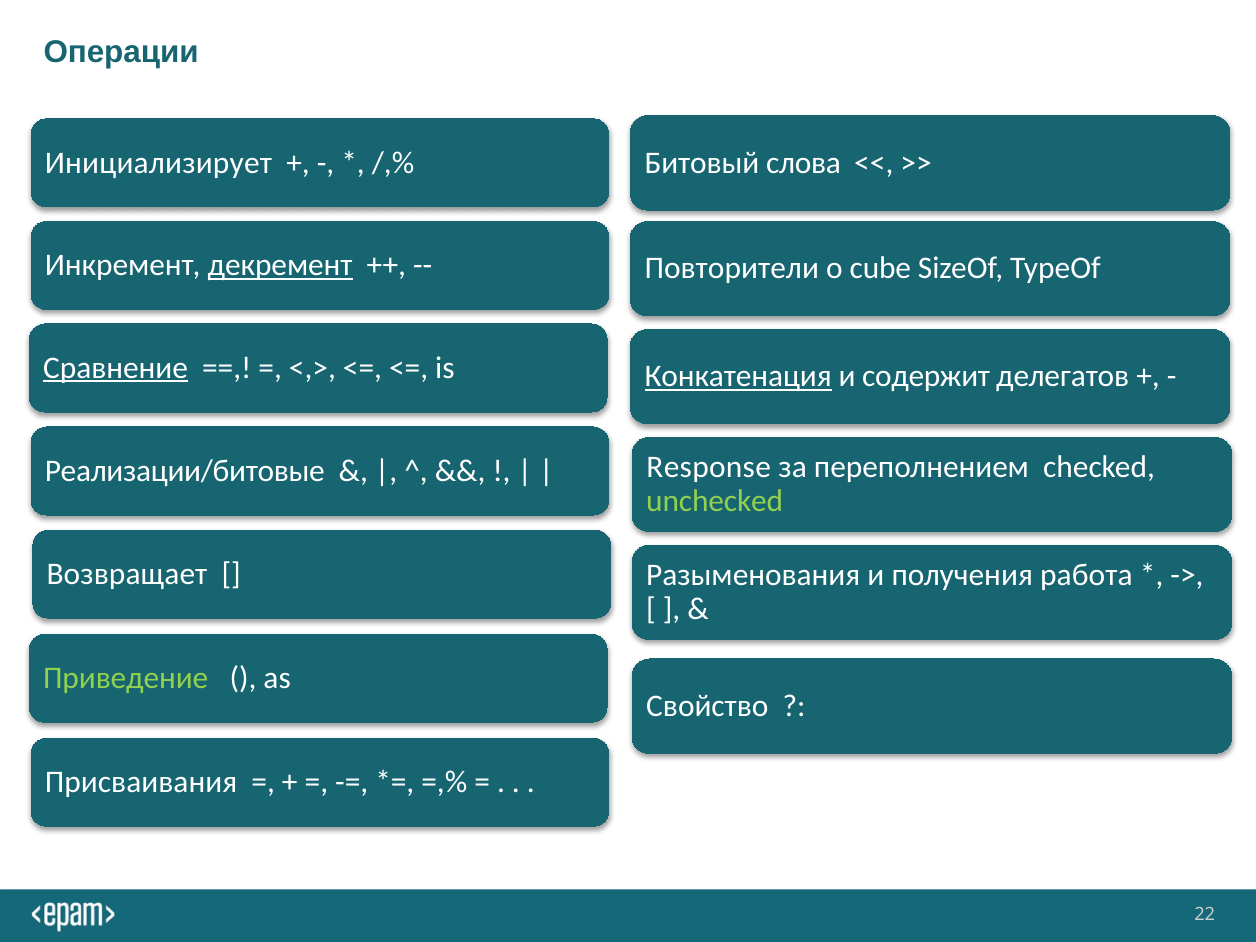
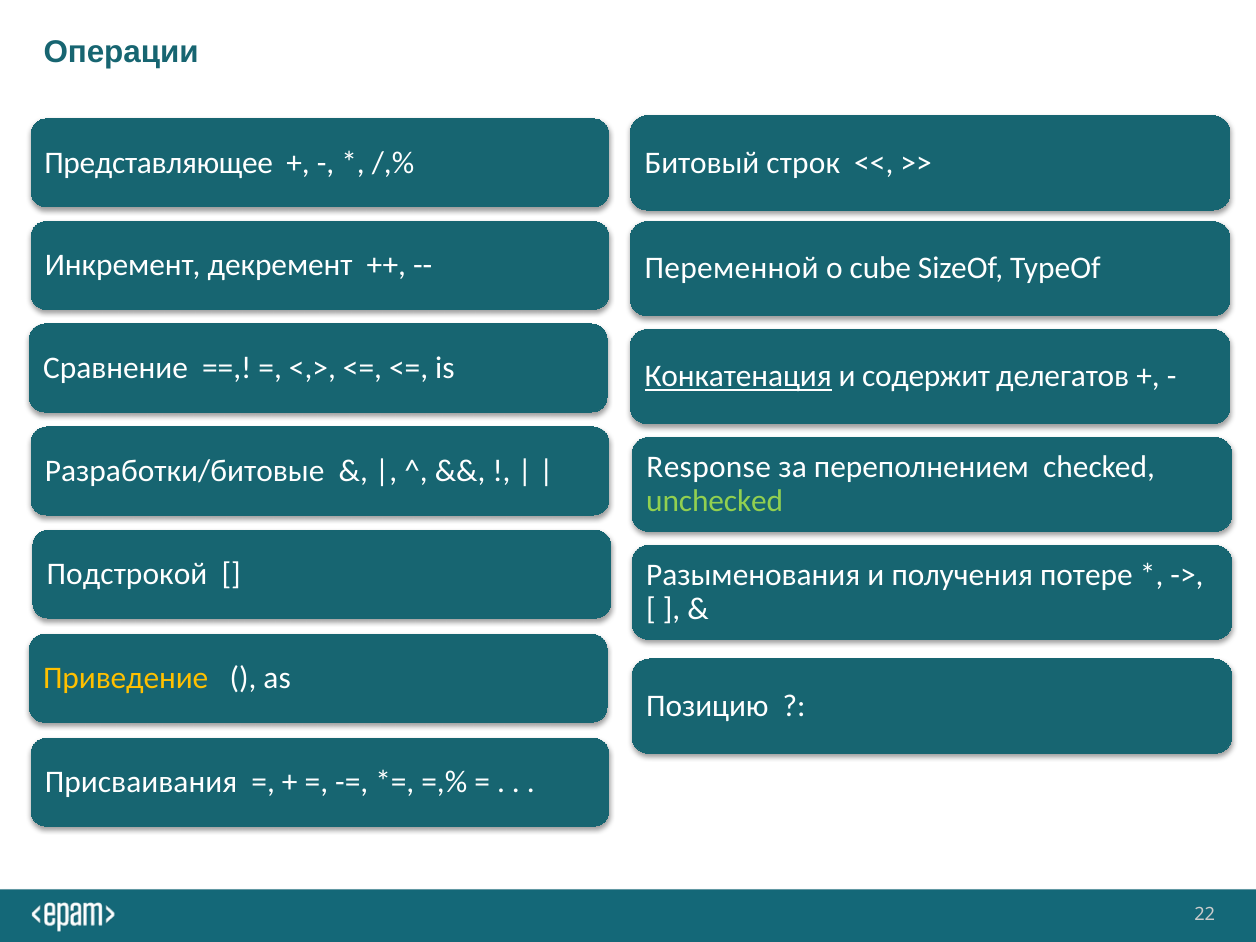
Инициализирует: Инициализирует -> Представляющее (159, 163)
слова: слова -> строк (803, 163)
декремент underline: present -> none (280, 265)
Повторители: Повторители -> Переменной (732, 268)
Сравнение underline: present -> none (116, 368)
Реализации/битовые: Реализации/битовые -> Разработки/битовые (185, 471)
Возвращает: Возвращает -> Подстрокой (127, 574)
работа: работа -> потере (1086, 575)
Приведение colour: light green -> yellow (126, 678)
Свойство: Свойство -> Позицию (707, 706)
